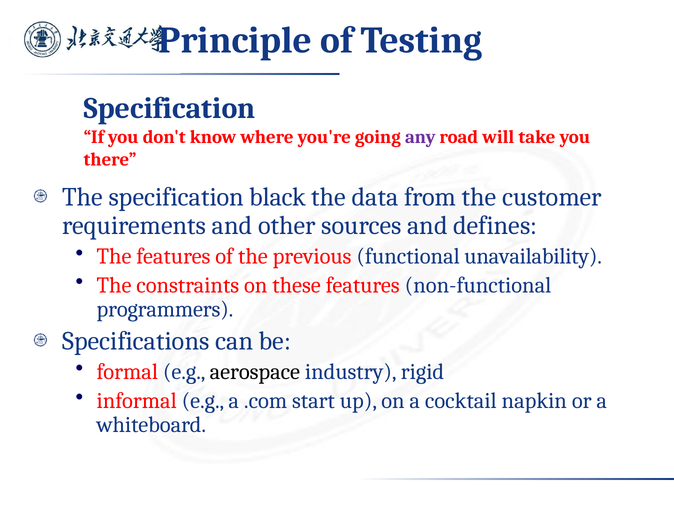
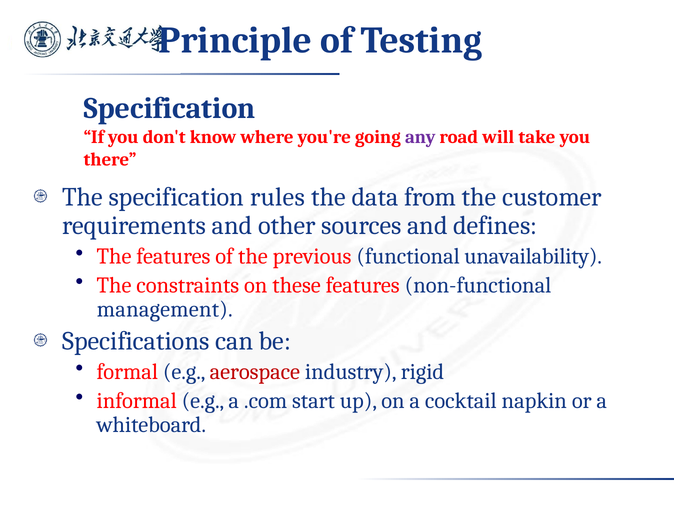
black: black -> rules (278, 197)
programmers: programmers -> management (165, 309)
aerospace colour: black -> red (255, 371)
